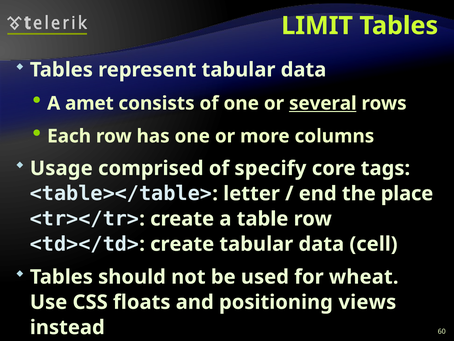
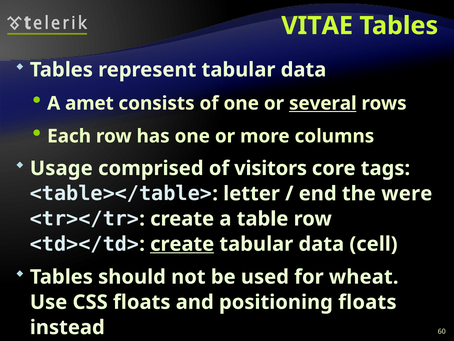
LIMIT: LIMIT -> VITAE (317, 26)
specify: specify -> visitors (271, 168)
place: place -> were (407, 193)
create underline: none -> present (182, 244)
positioning views: views -> floats (367, 302)
